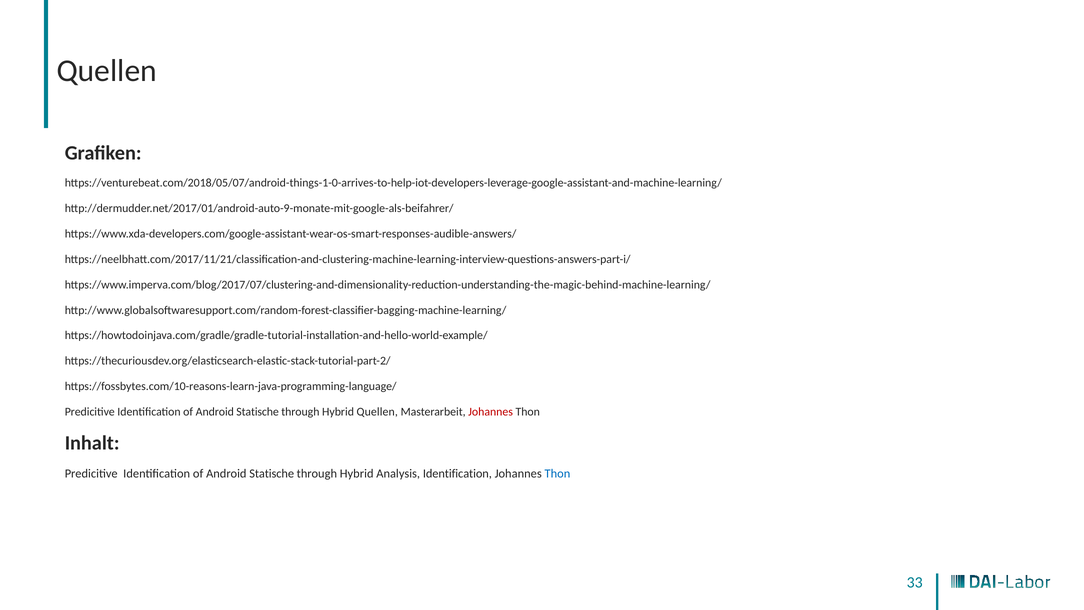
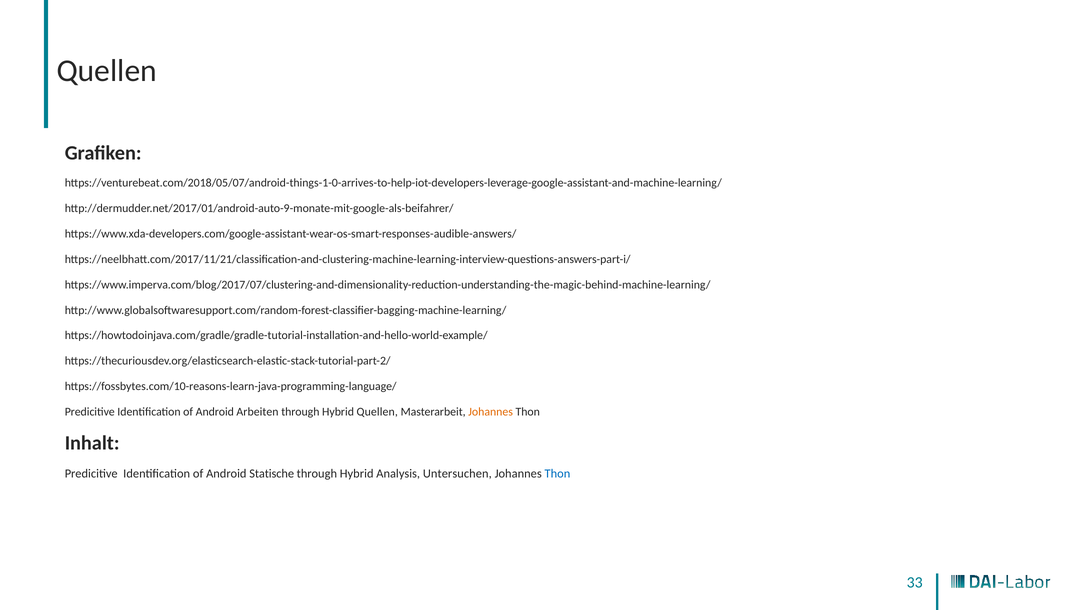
Statische: Statische -> Arbeiten (258, 412)
Johannes colour: red -> orange (491, 412)
Analysis Identification: Identification -> Untersuchen (457, 473)
